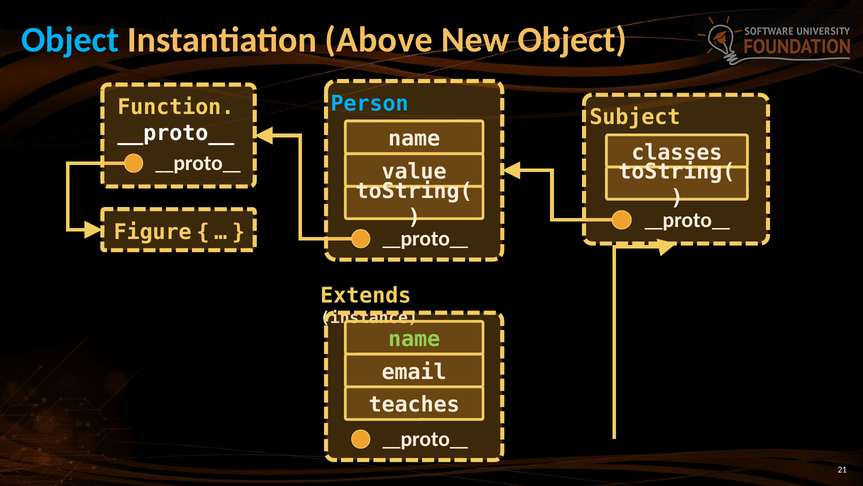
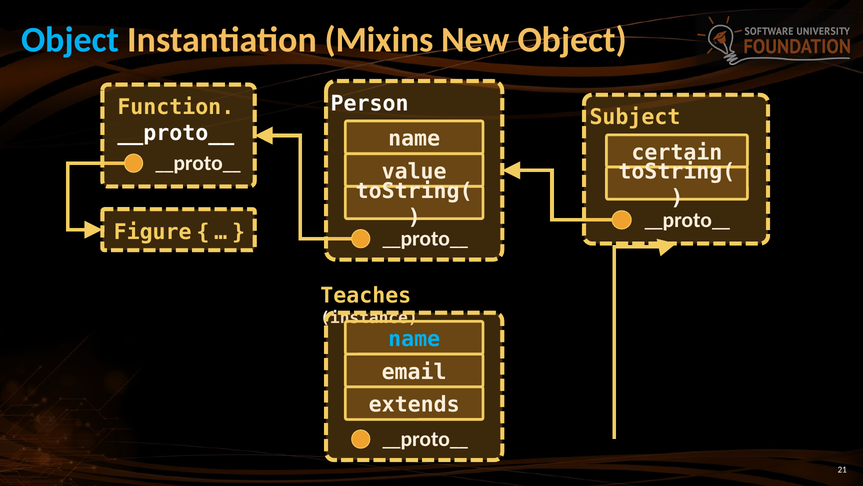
Above: Above -> Mixins (379, 40)
Person colour: light blue -> white (370, 103)
classes: classes -> certain (677, 152)
Extends: Extends -> Teaches (366, 295)
name colour: light green -> light blue (414, 339)
teaches: teaches -> extends (414, 404)
